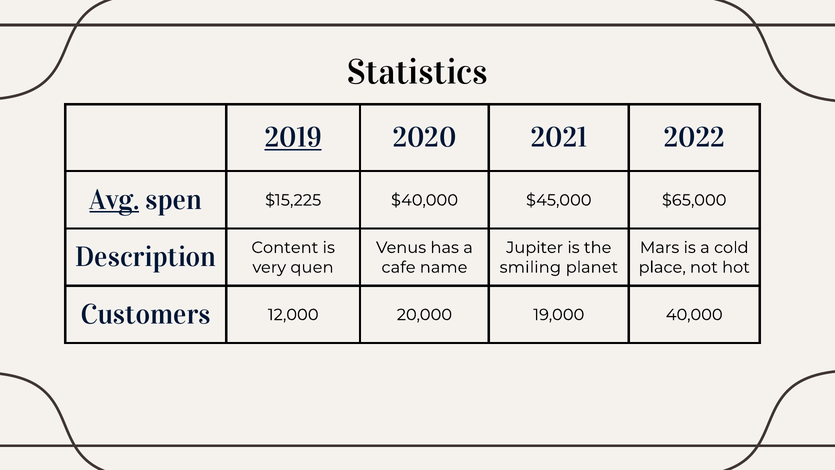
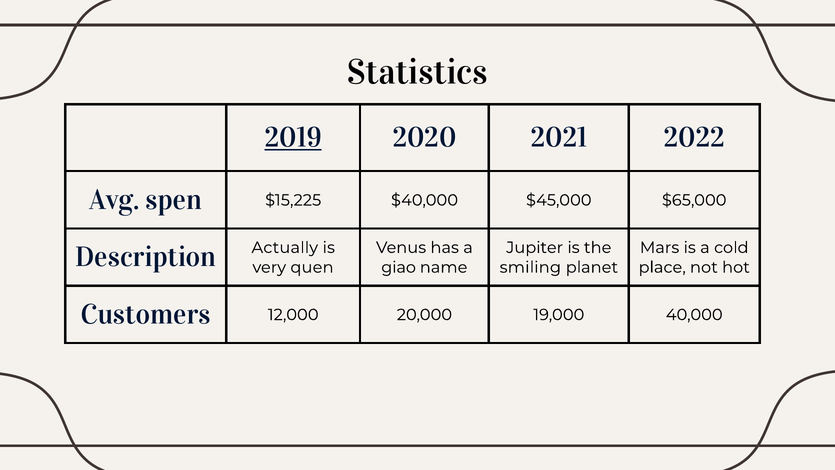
Avg underline: present -> none (114, 200)
Content: Content -> Actually (285, 247)
cafe: cafe -> giao (399, 267)
